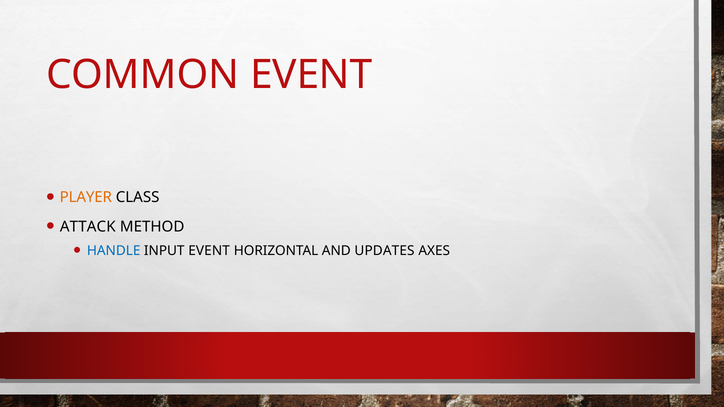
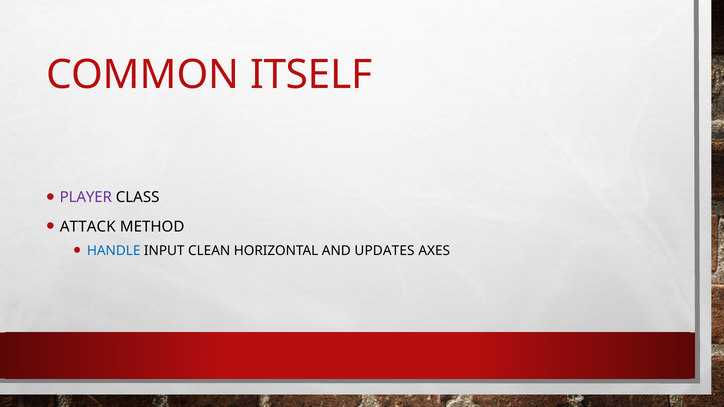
COMMON EVENT: EVENT -> ITSELF (311, 75)
PLAYER colour: orange -> purple (86, 197)
INPUT EVENT: EVENT -> CLEAN (209, 251)
